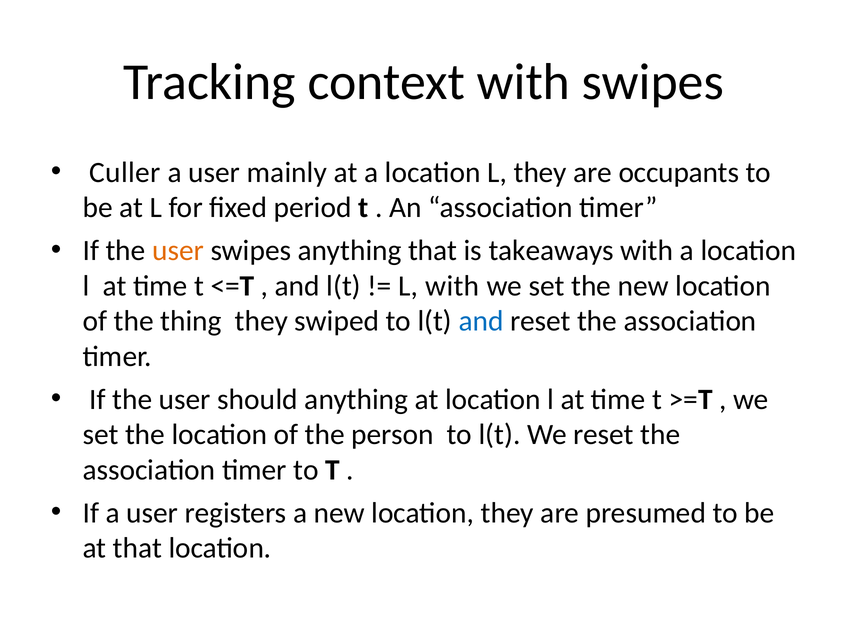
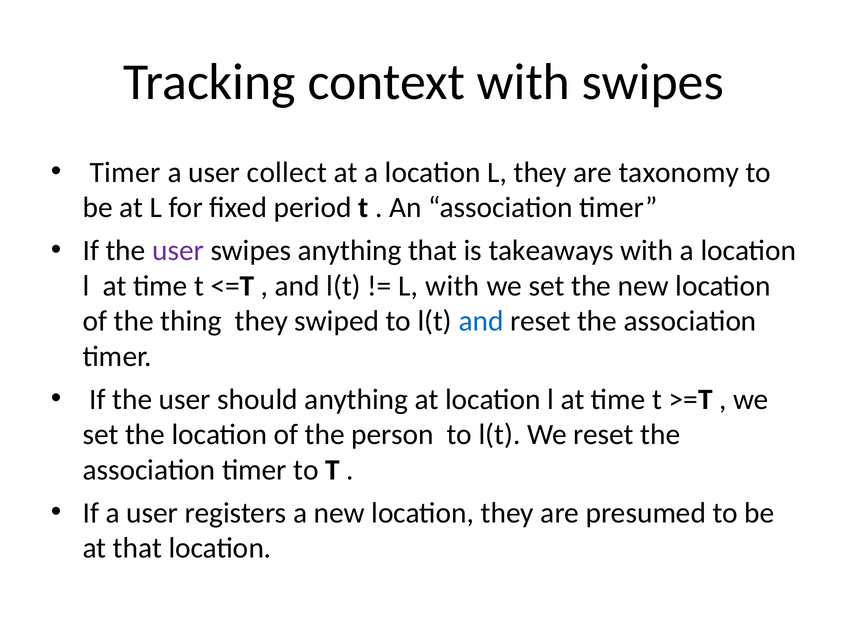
Culler: Culler -> Timer (125, 172)
mainly: mainly -> collect (287, 172)
occupants: occupants -> taxonomy (679, 172)
user colour: orange -> purple (178, 251)
